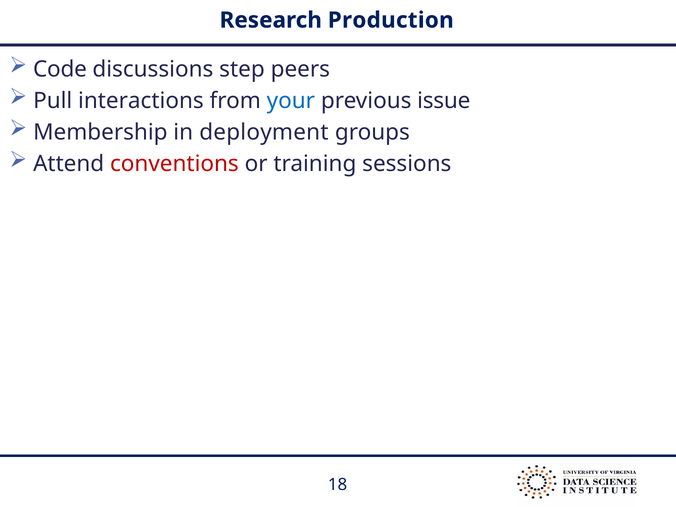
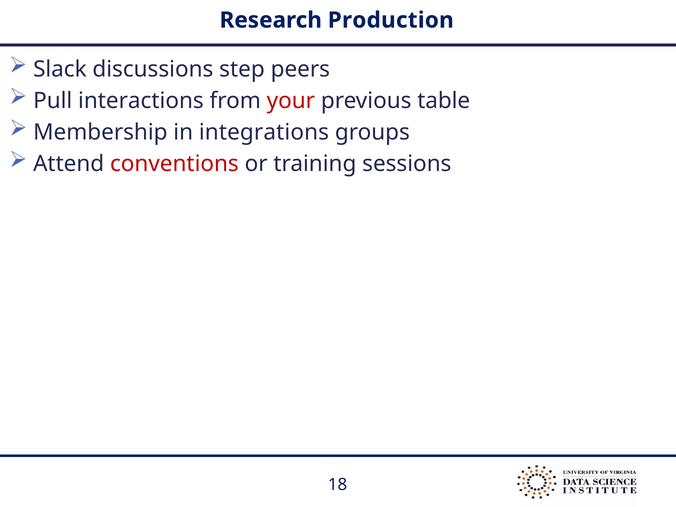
Code: Code -> Slack (60, 69)
your colour: blue -> red (291, 101)
issue: issue -> table (444, 101)
deployment: deployment -> integrations (264, 132)
